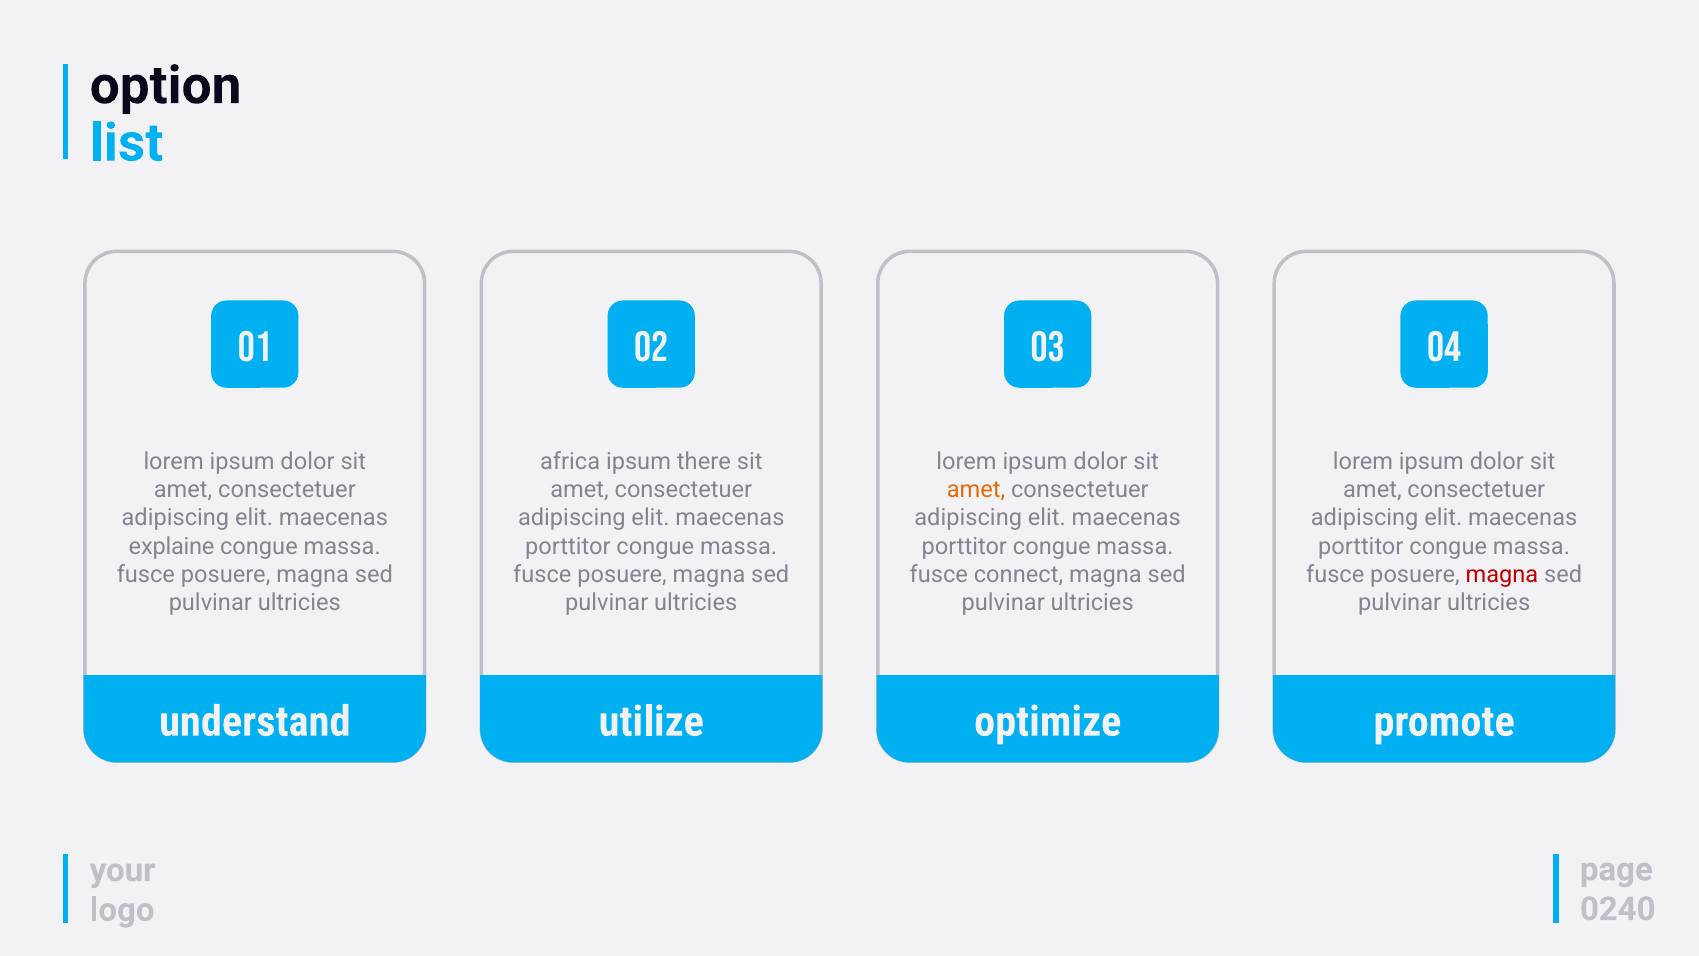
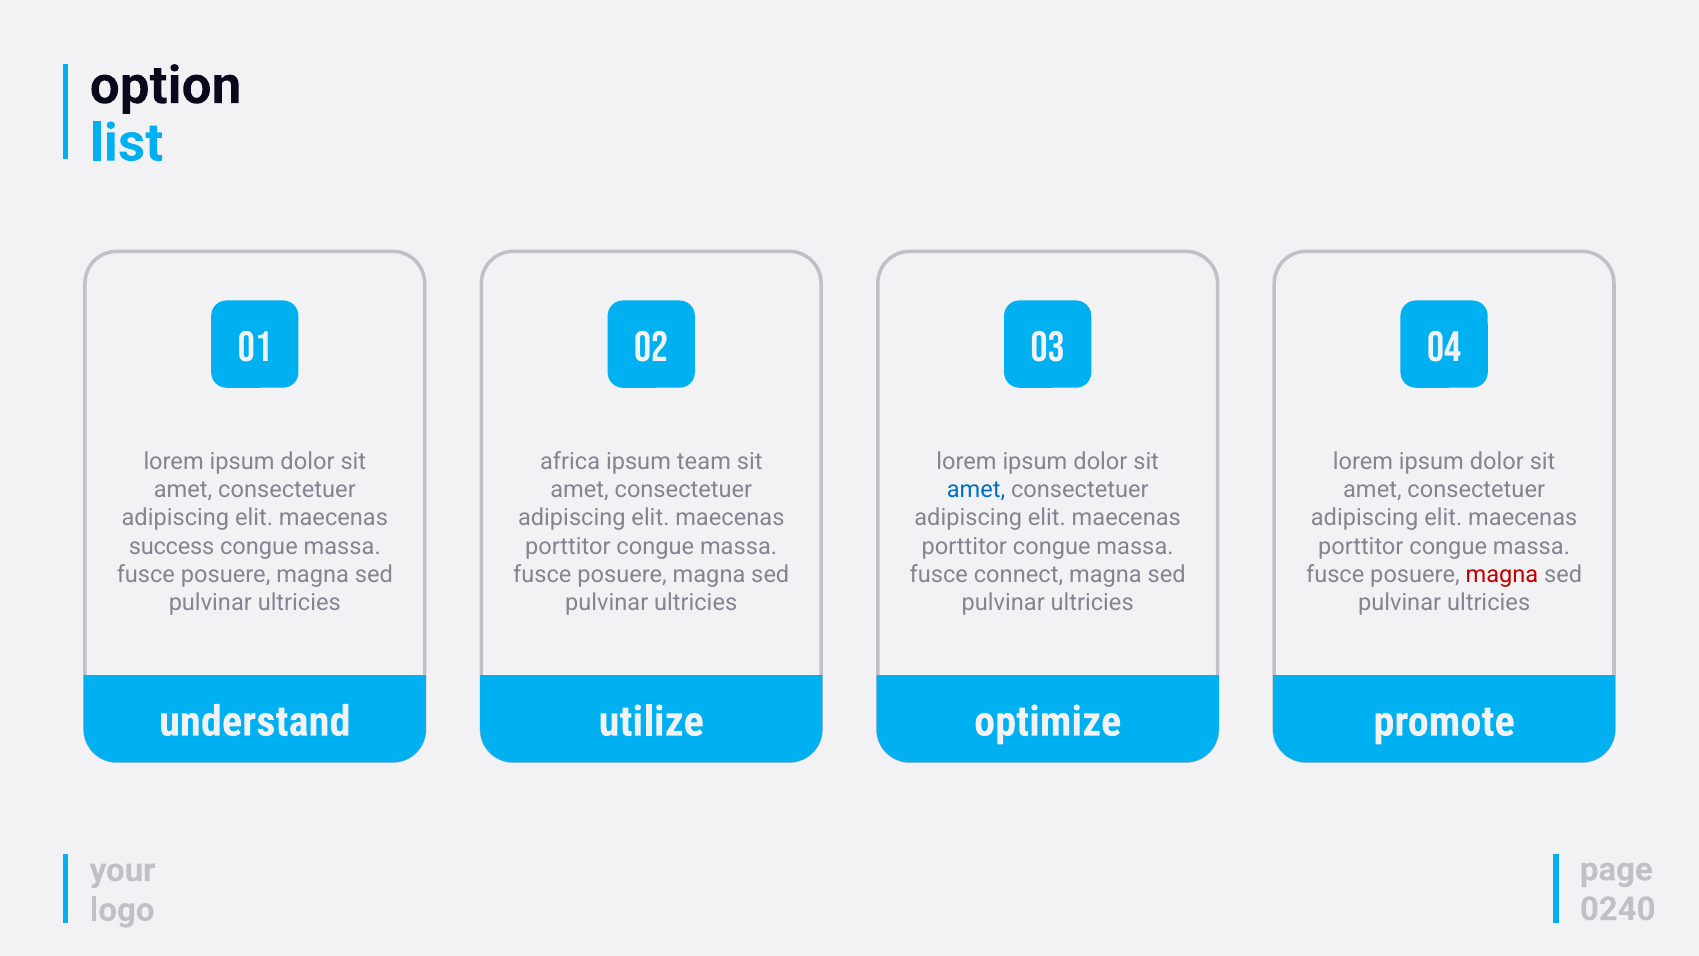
there: there -> team (704, 461)
amet colour: orange -> blue (976, 489)
explaine: explaine -> success (172, 546)
